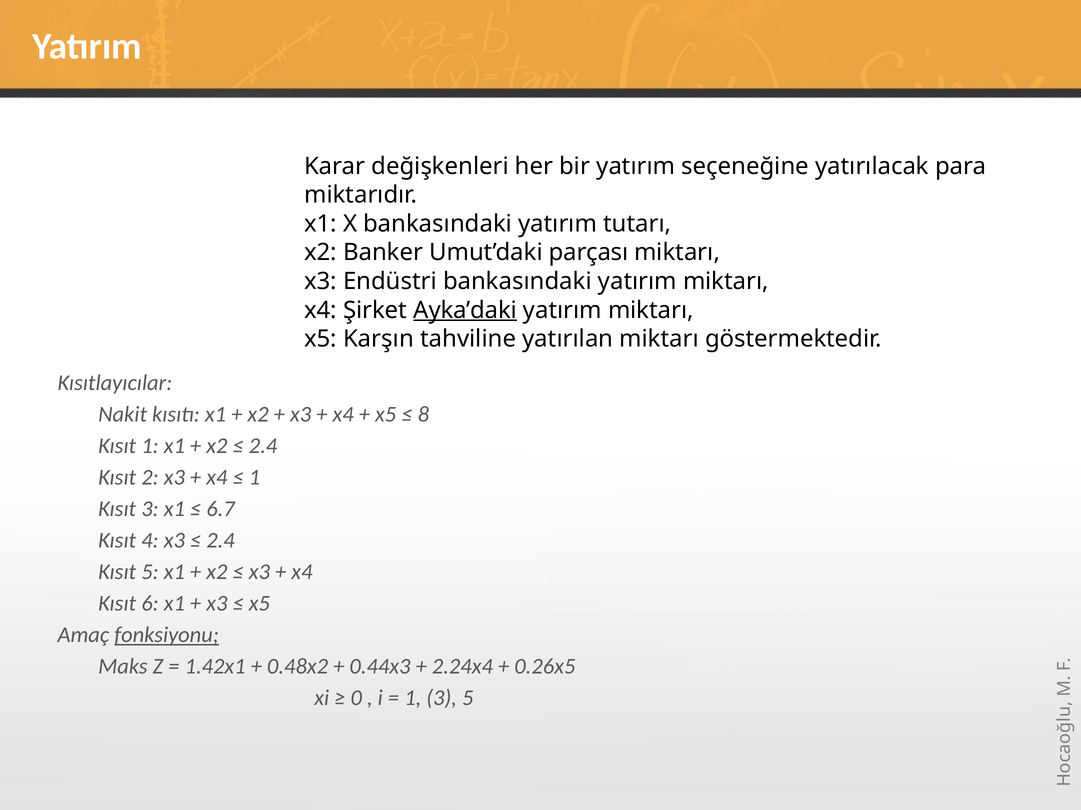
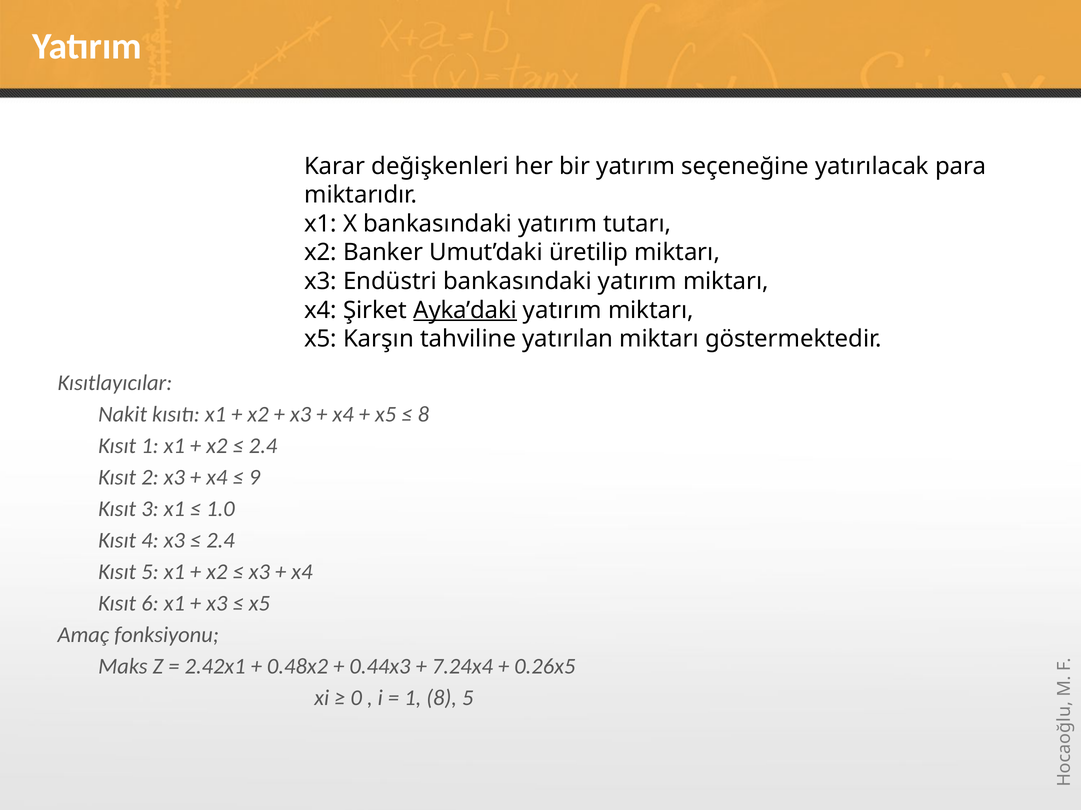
parçası: parçası -> üretilip (589, 253)
1: 1 -> 9 (254, 478)
6.7: 6.7 -> 1.0 (221, 509)
fonksiyonu underline: present -> none (167, 636)
1.42x1: 1.42x1 -> 2.42x1 (215, 667)
2.24x4: 2.24x4 -> 7.24x4 (462, 667)
1 3: 3 -> 8 (442, 699)
